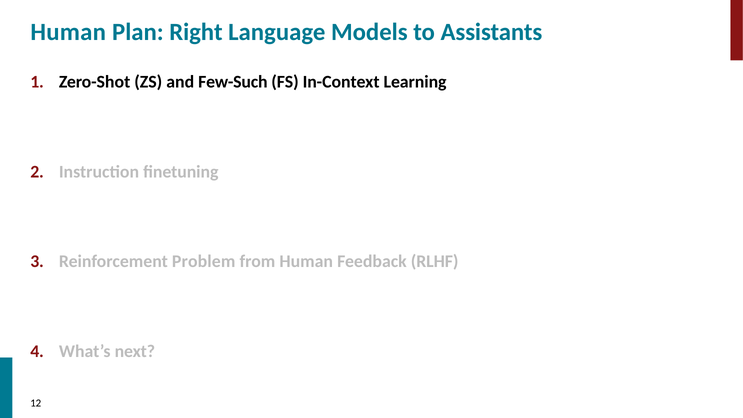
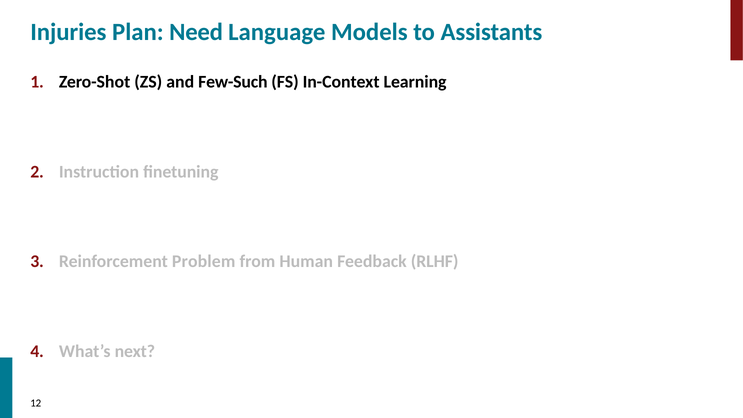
Human: Human -> Injuries (68, 32)
Right: Right -> Need (196, 32)
